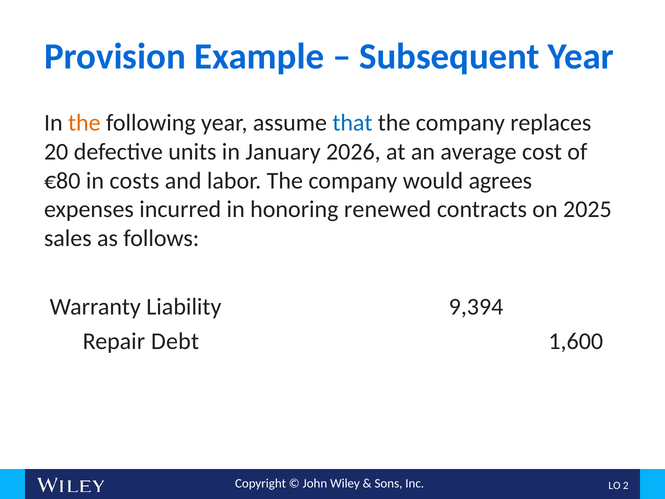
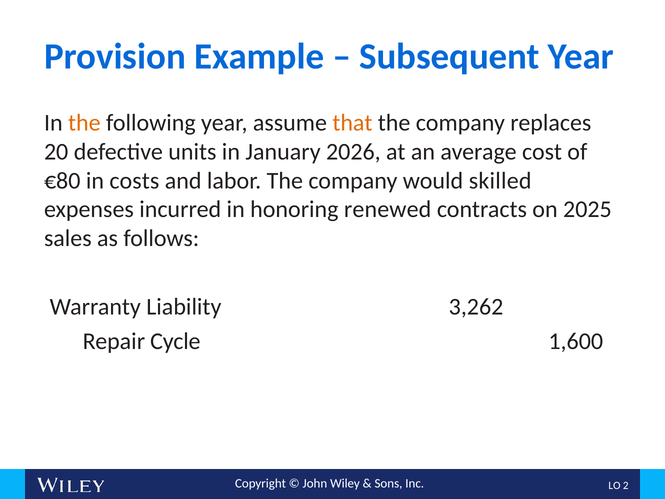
that colour: blue -> orange (352, 123)
agrees: agrees -> skilled (500, 181)
9,394: 9,394 -> 3,262 (476, 306)
Debt: Debt -> Cycle (175, 341)
